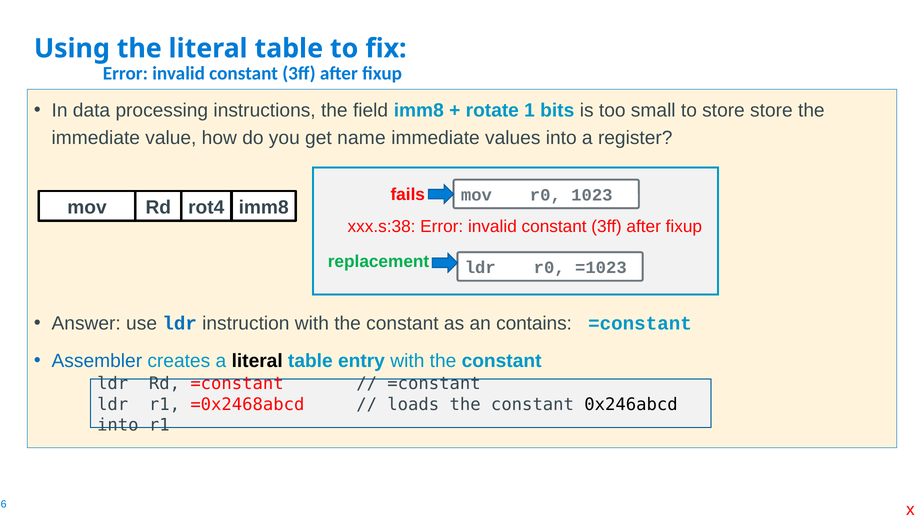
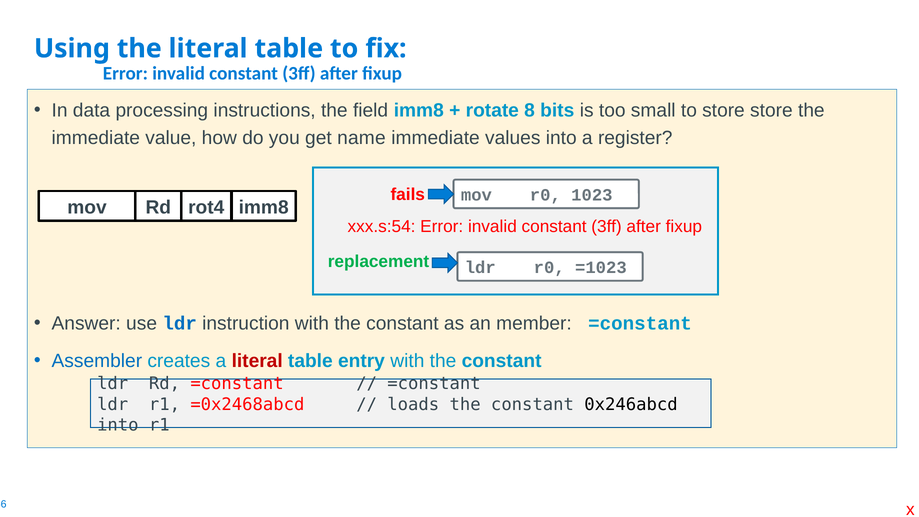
1: 1 -> 8 (530, 110)
xxx.s:38: xxx.s:38 -> xxx.s:54 (382, 226)
contains: contains -> member (534, 324)
literal colour: black -> red (257, 361)
